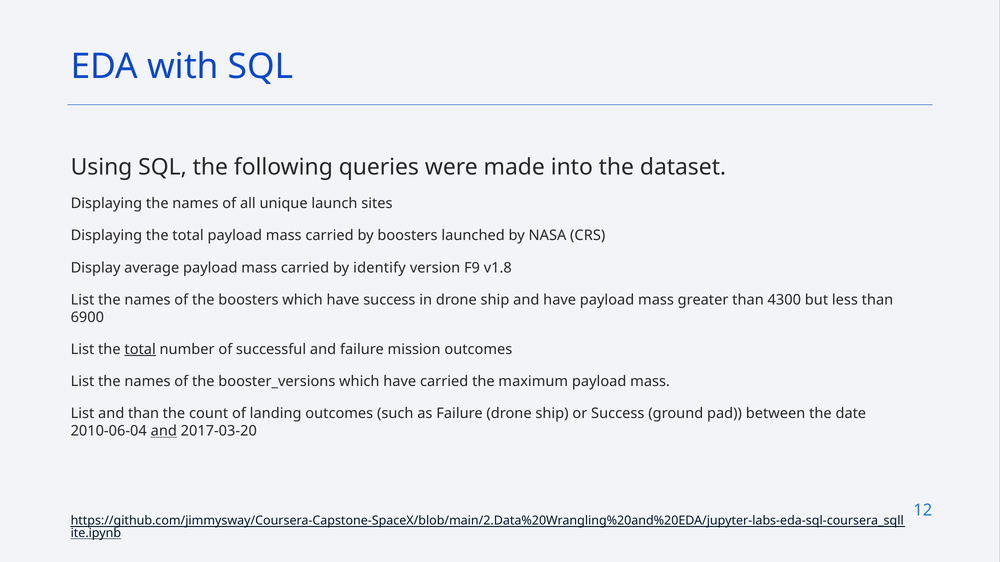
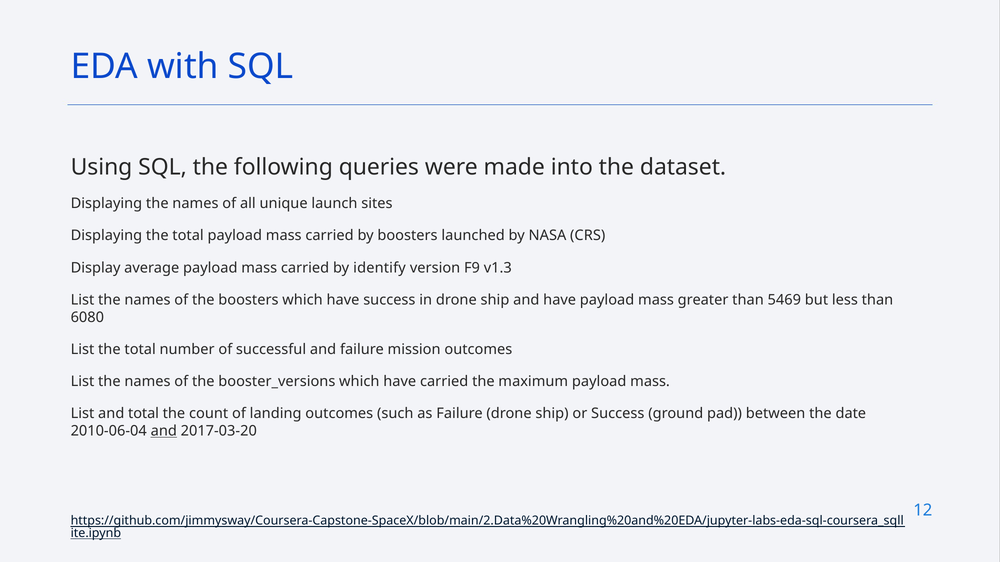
v1.8: v1.8 -> v1.3 (498, 268)
4300: 4300 -> 5469 (784, 300)
6900: 6900 -> 6080 (87, 318)
total underline: present -> none (140, 350)
and than: than -> total (144, 414)
